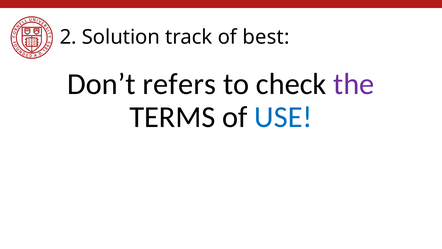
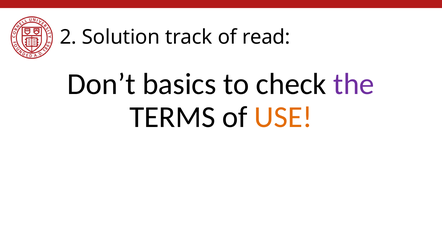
best: best -> read (266, 37)
refers: refers -> basics (179, 84)
USE colour: blue -> orange (283, 117)
